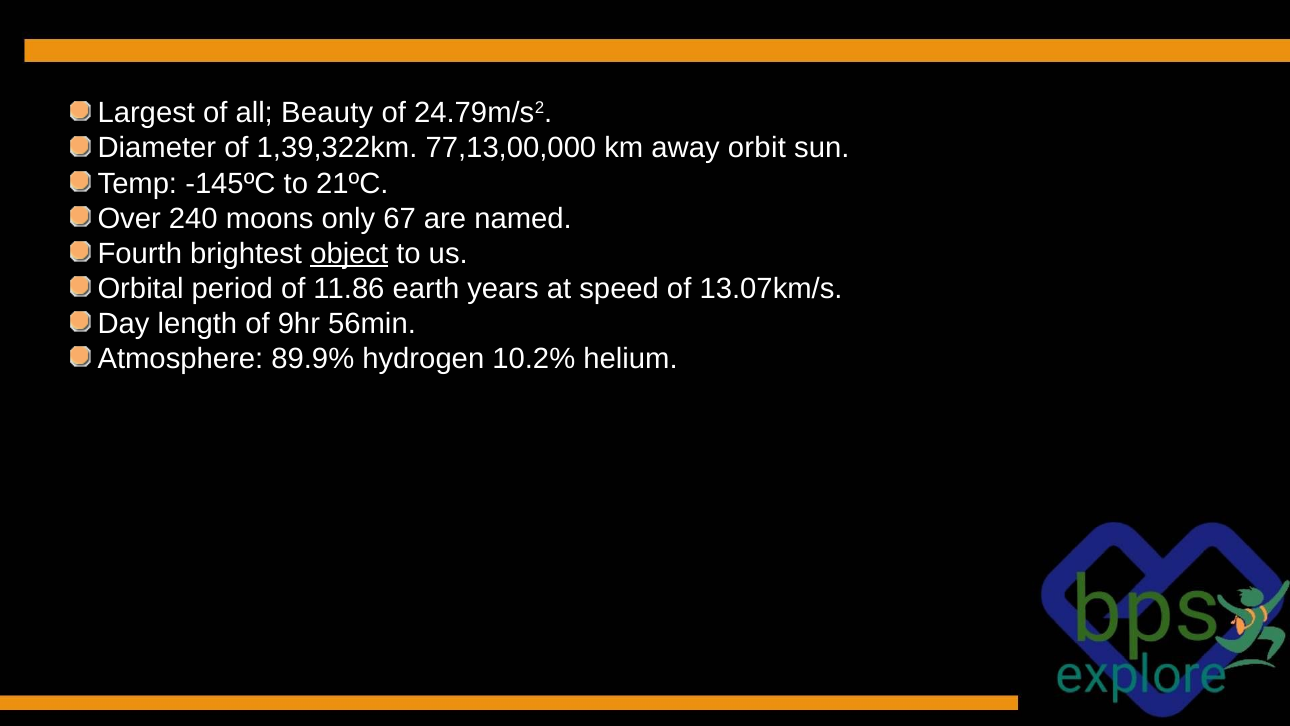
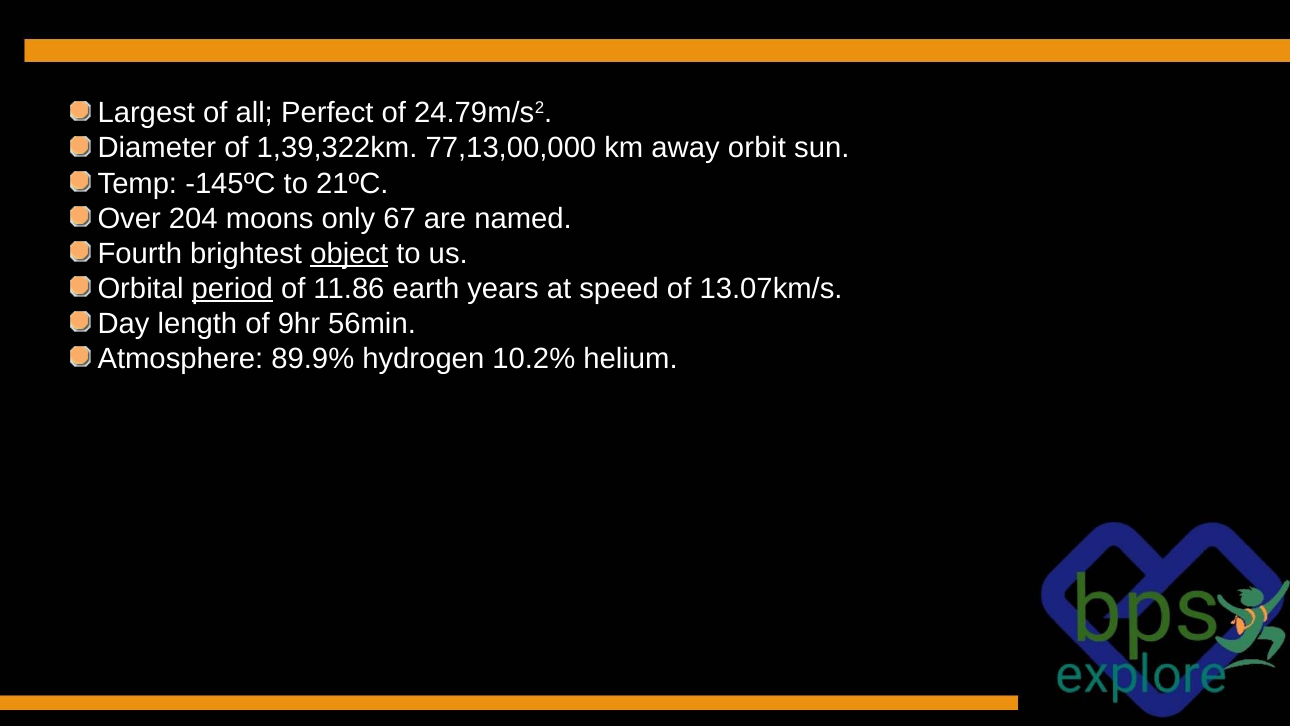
Beauty: Beauty -> Perfect (327, 113)
240: 240 -> 204 (193, 218)
period underline: none -> present (232, 289)
